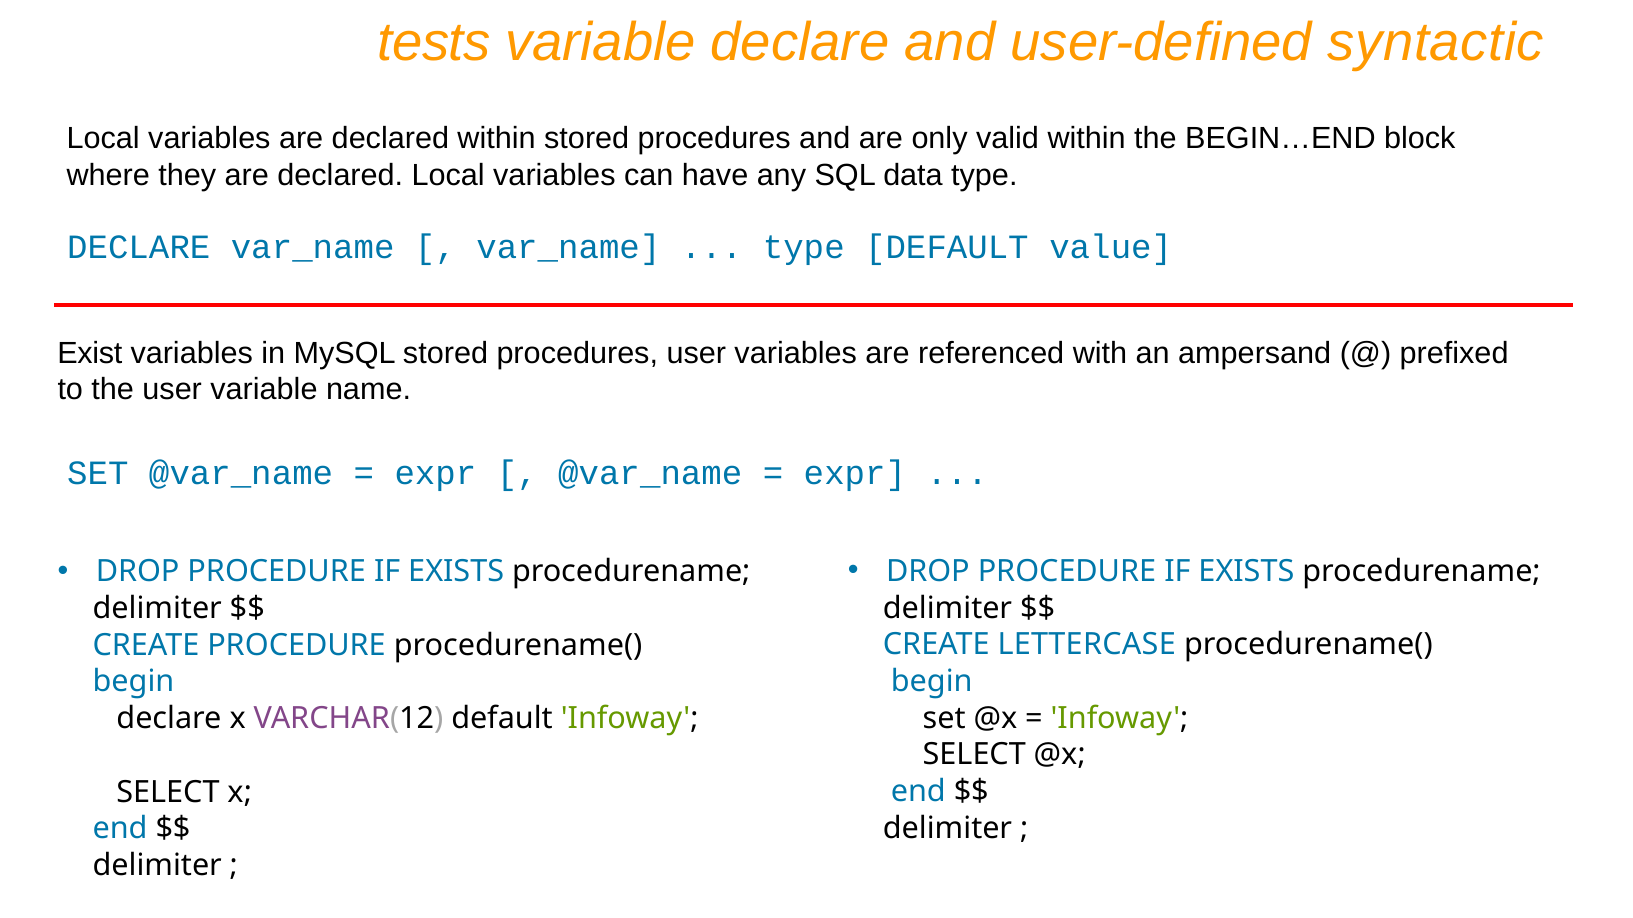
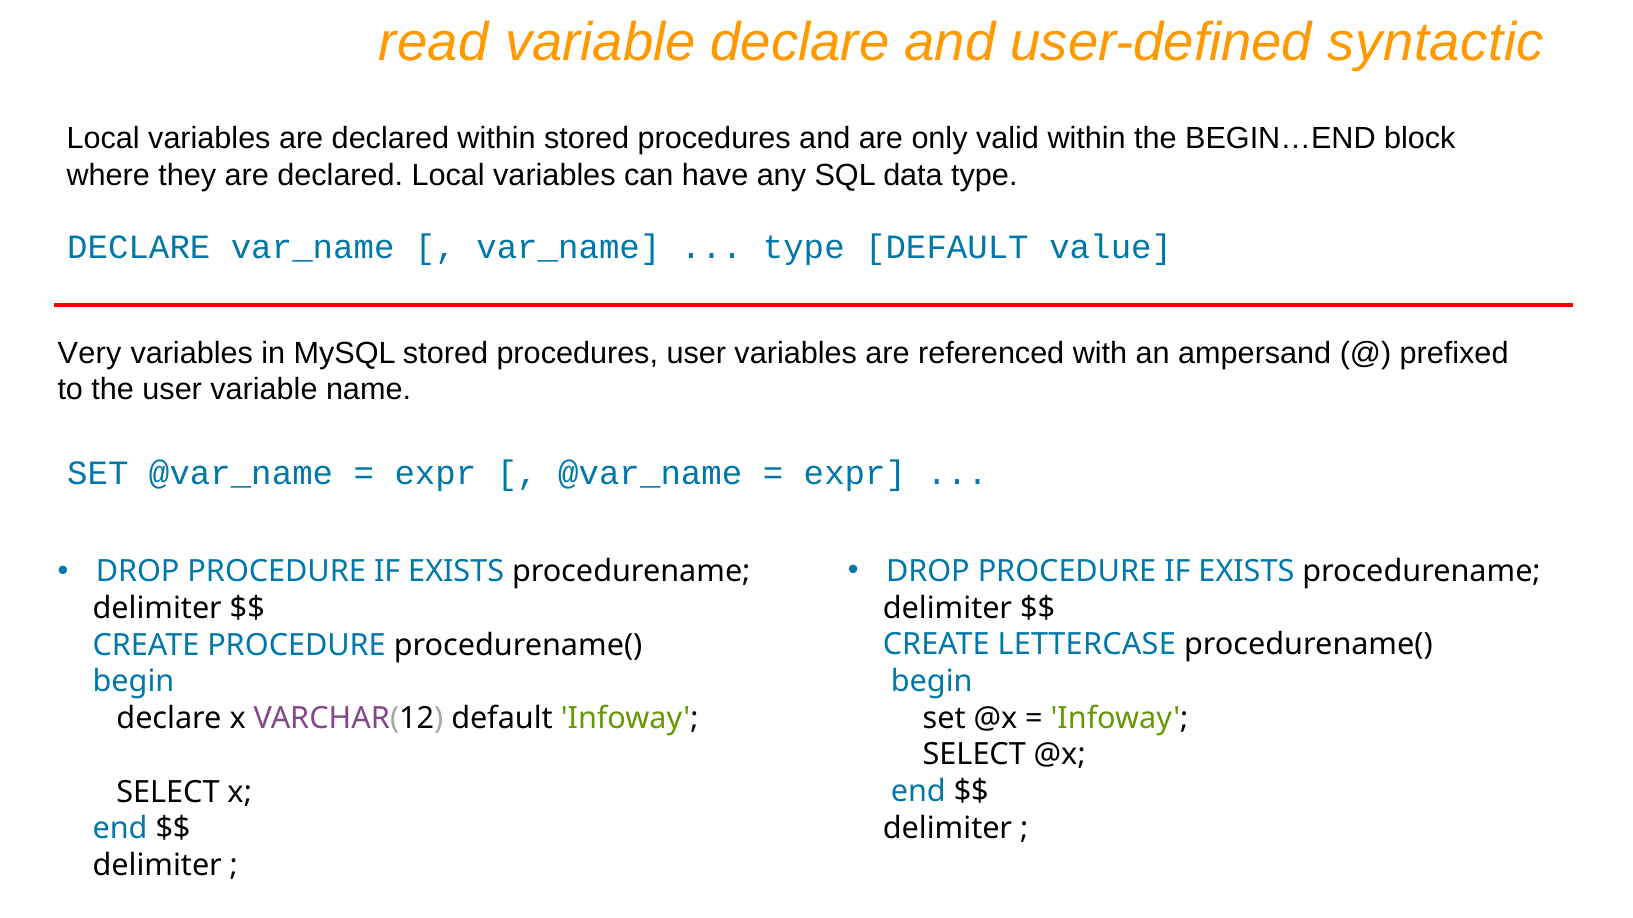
tests: tests -> read (434, 43)
Exist: Exist -> Very (90, 353)
